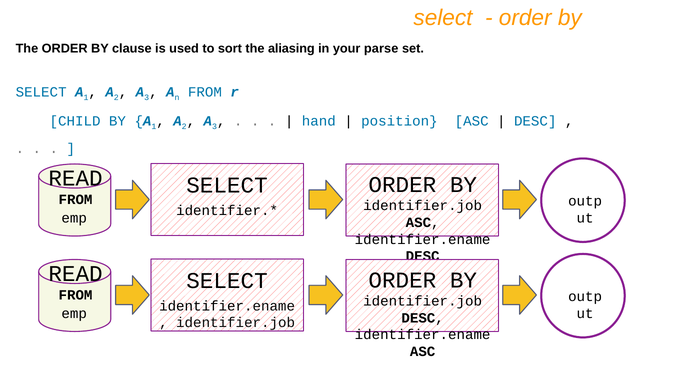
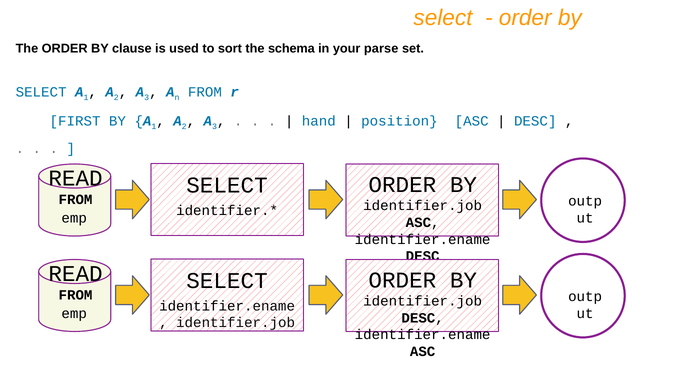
aliasing: aliasing -> schema (291, 48)
CHILD: CHILD -> FIRST (75, 121)
